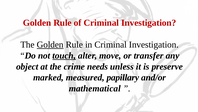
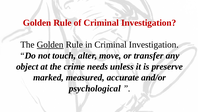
touch underline: present -> none (64, 55)
papillary: papillary -> accurate (123, 77)
mathematical: mathematical -> psychological (95, 88)
